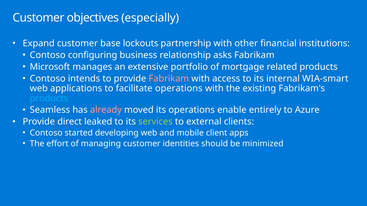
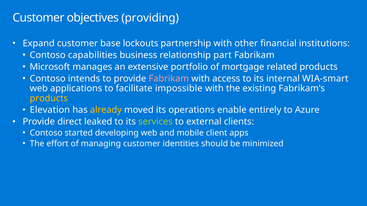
especially: especially -> providing (150, 18)
configuring: configuring -> capabilities (93, 55)
asks: asks -> part (223, 55)
facilitate operations: operations -> impossible (179, 89)
products colour: light blue -> yellow (49, 98)
Seamless: Seamless -> Elevation (50, 110)
already colour: pink -> yellow (106, 110)
